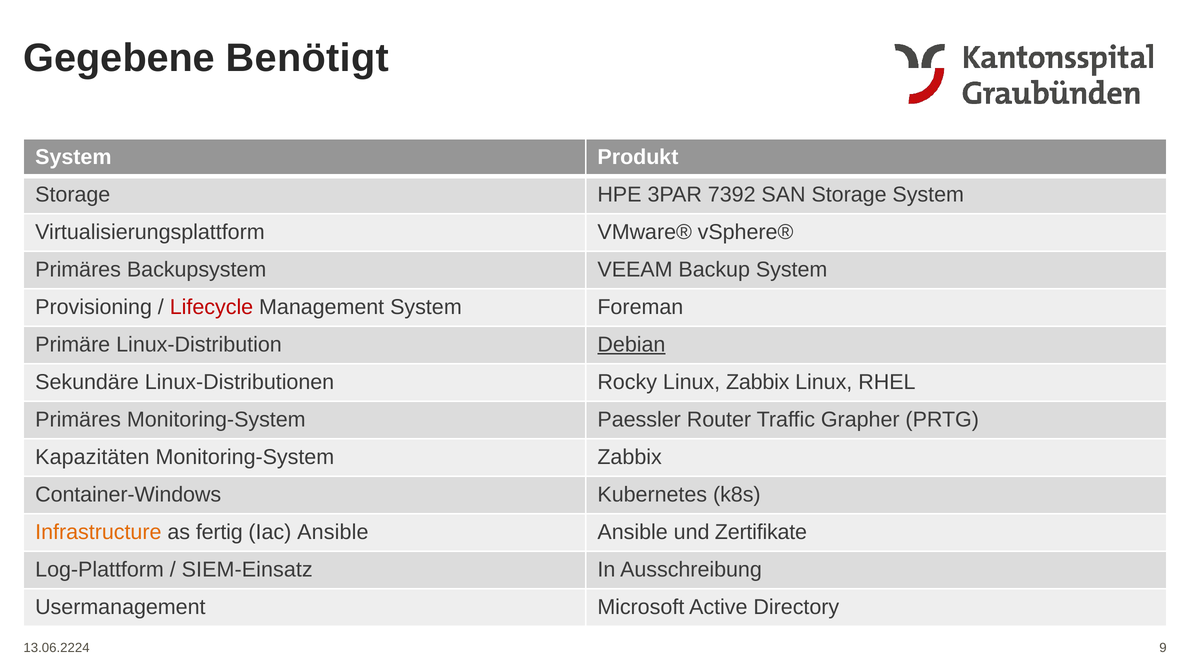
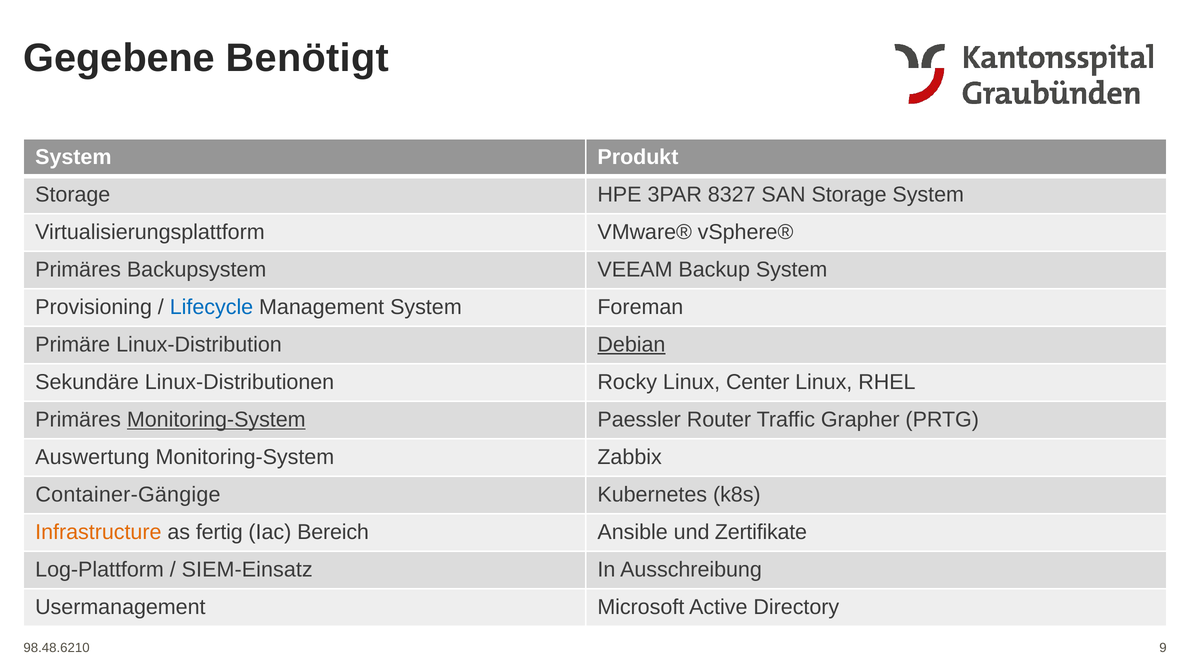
7392: 7392 -> 8327 (732, 194)
Lifecycle colour: red -> blue (211, 307)
Linux Zabbix: Zabbix -> Center (758, 382)
Monitoring-System underline: none -> present (216, 419)
Kapazitäten: Kapazitäten -> Auswertung (92, 457)
Container-Windows: Container-Windows -> Container-Gängige (128, 494)
Iac Ansible: Ansible -> Bereich (333, 532)
13.06.2224: 13.06.2224 -> 98.48.6210 (57, 647)
